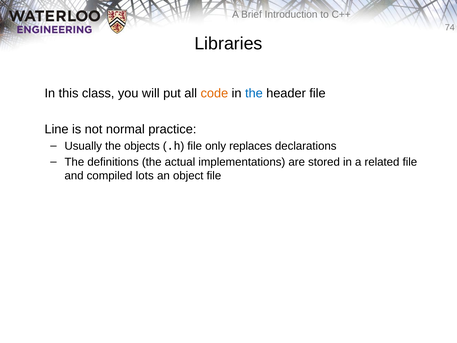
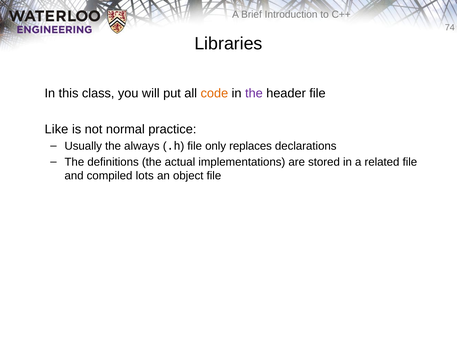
the colour: blue -> purple (254, 93)
Line: Line -> Like (56, 129)
objects: objects -> always (142, 146)
